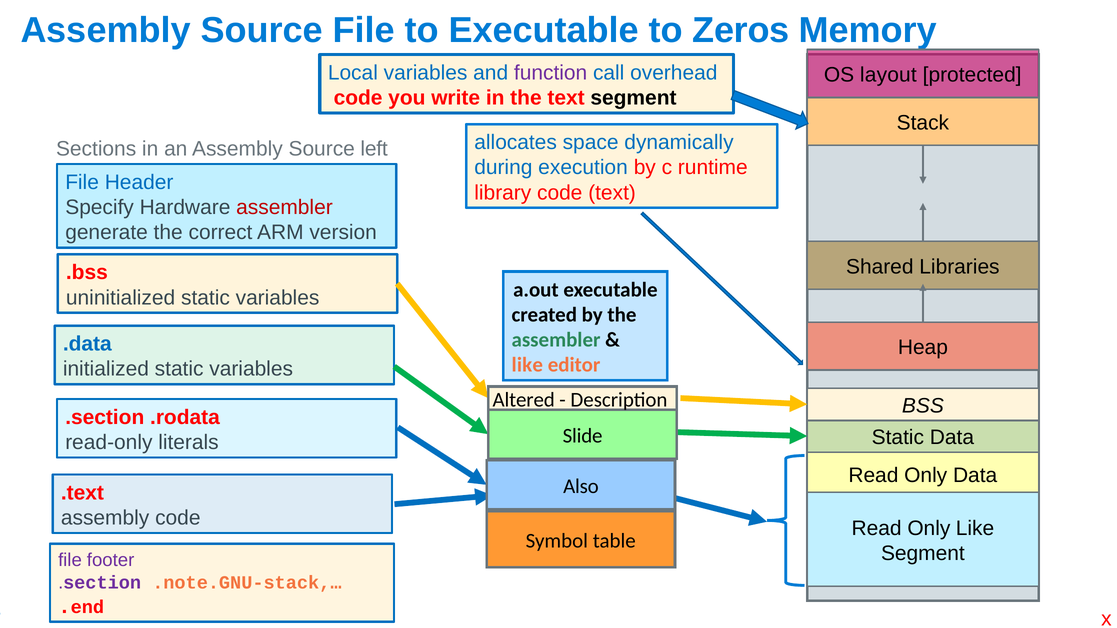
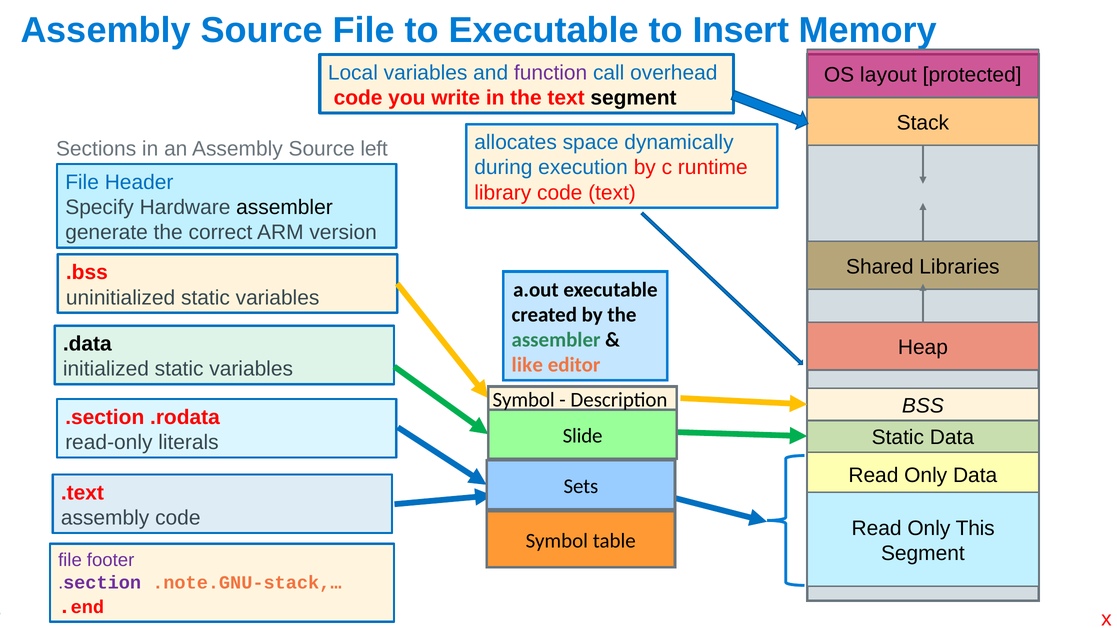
Zeros: Zeros -> Insert (741, 30)
assembler colour: red -> black (284, 207)
.data colour: blue -> black (87, 344)
Altered: Altered -> Symbol (524, 400)
Also: Also -> Sets (581, 486)
Only Like: Like -> This (975, 528)
